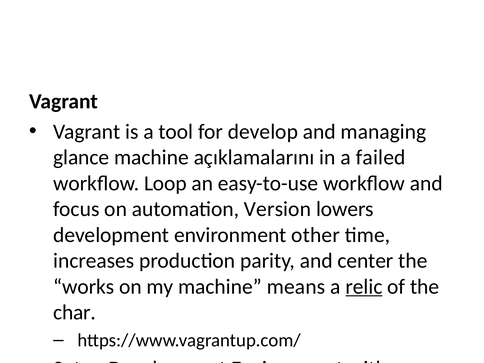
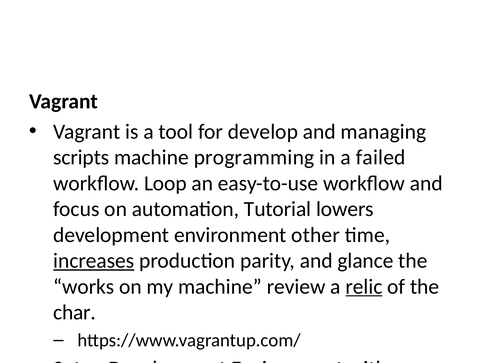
glance: glance -> scripts (81, 157)
açıklamalarını: açıklamalarını -> programming (254, 157)
Version: Version -> Tutorial (278, 209)
increases underline: none -> present (94, 261)
center: center -> glance (365, 261)
means: means -> review (296, 287)
